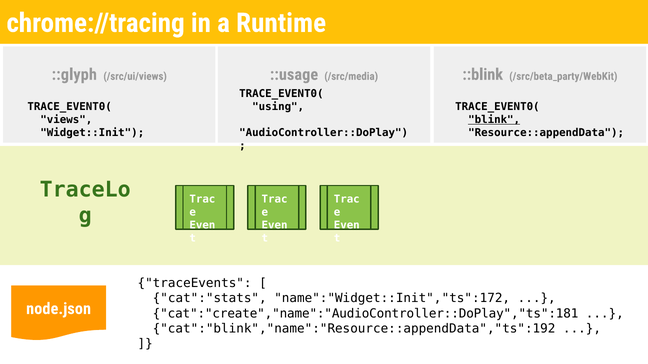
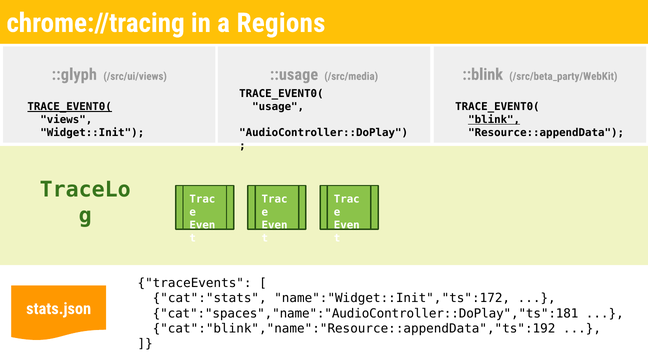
Runtime: Runtime -> Regions (281, 23)
TRACE_EVENT0( underline: none -> present (70, 107)
using: using -> usage (278, 107)
node.json: node.json -> stats.json (59, 309)
cat":"create","name":"AudioController::DoPlay","ts":181: cat":"create","name":"AudioController::DoPlay","ts":181 -> cat":"spaces","name":"AudioController::DoPlay","ts":181 (366, 314)
